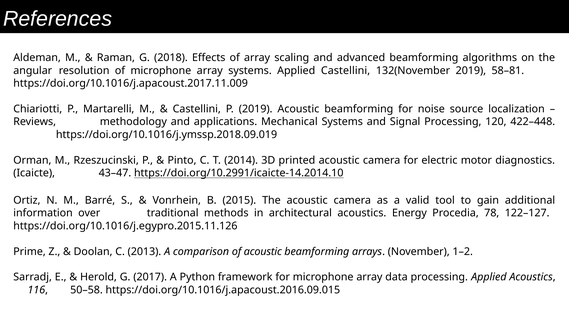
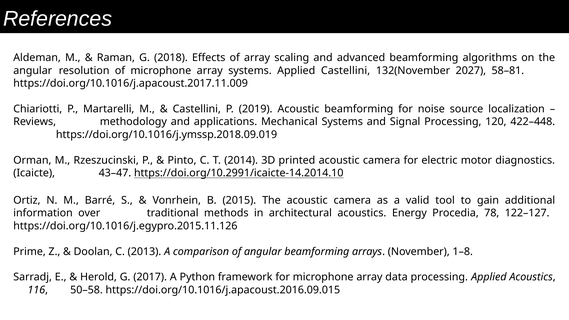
132(November 2019: 2019 -> 2027 (471, 71)
of acoustic: acoustic -> angular (263, 252)
1–2: 1–2 -> 1–8 (463, 252)
